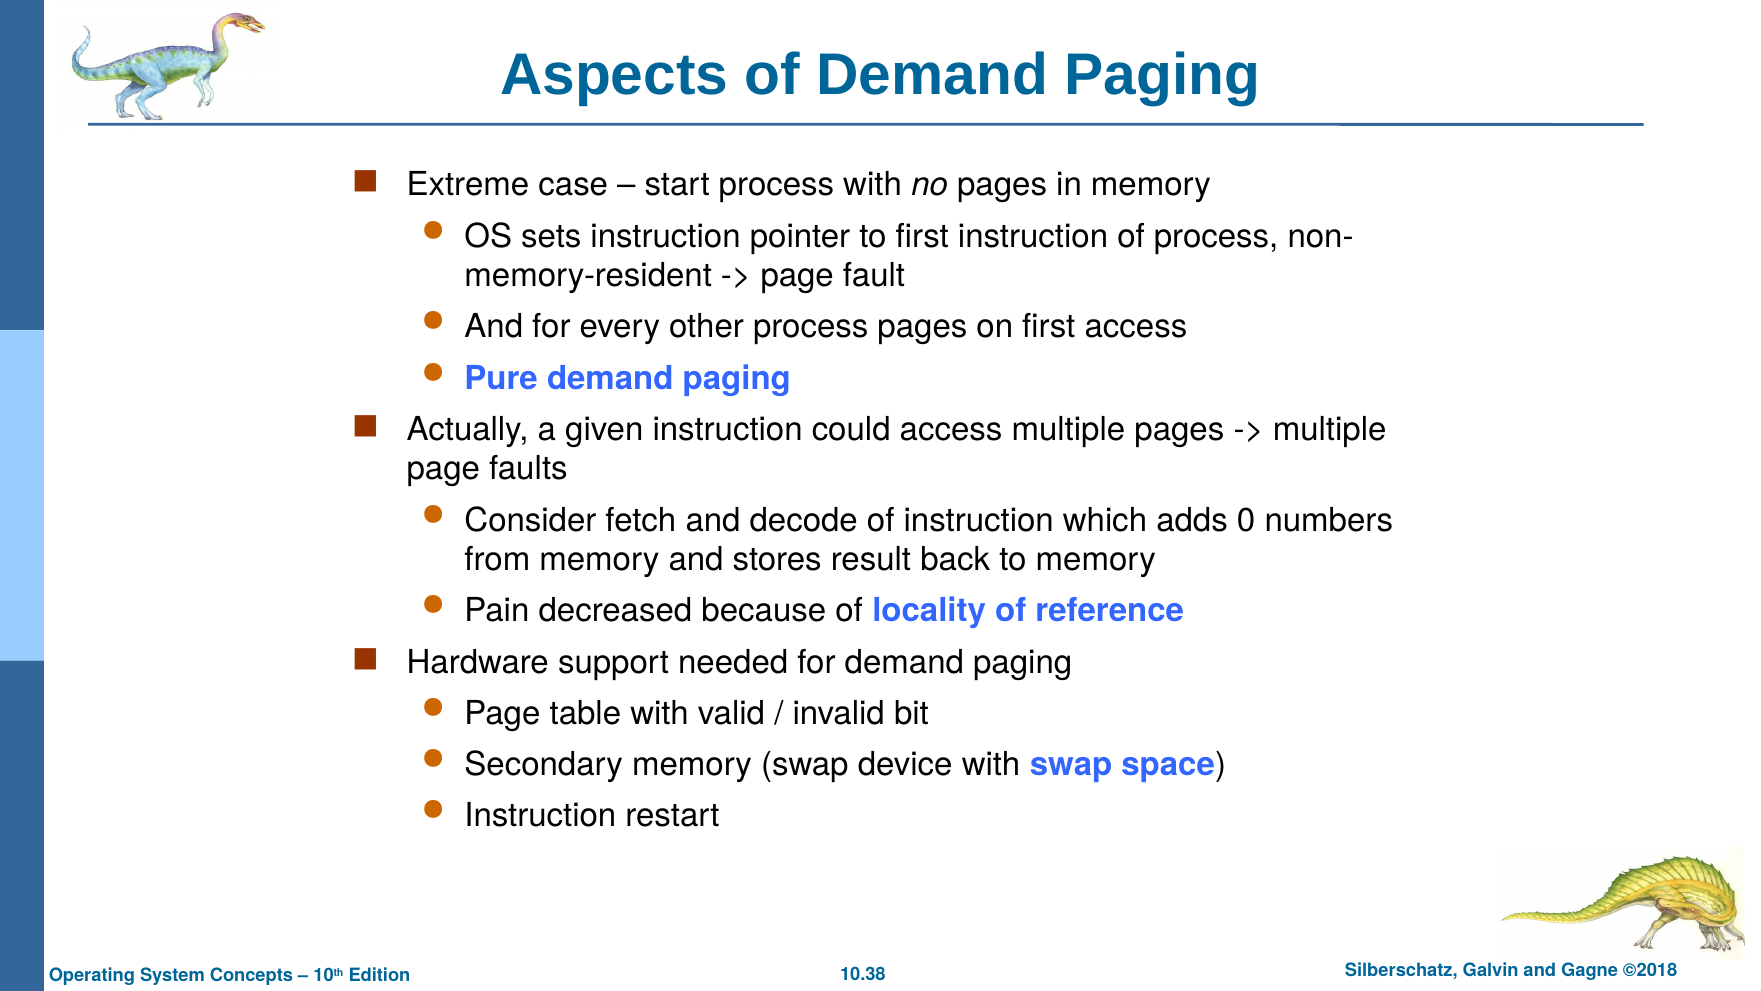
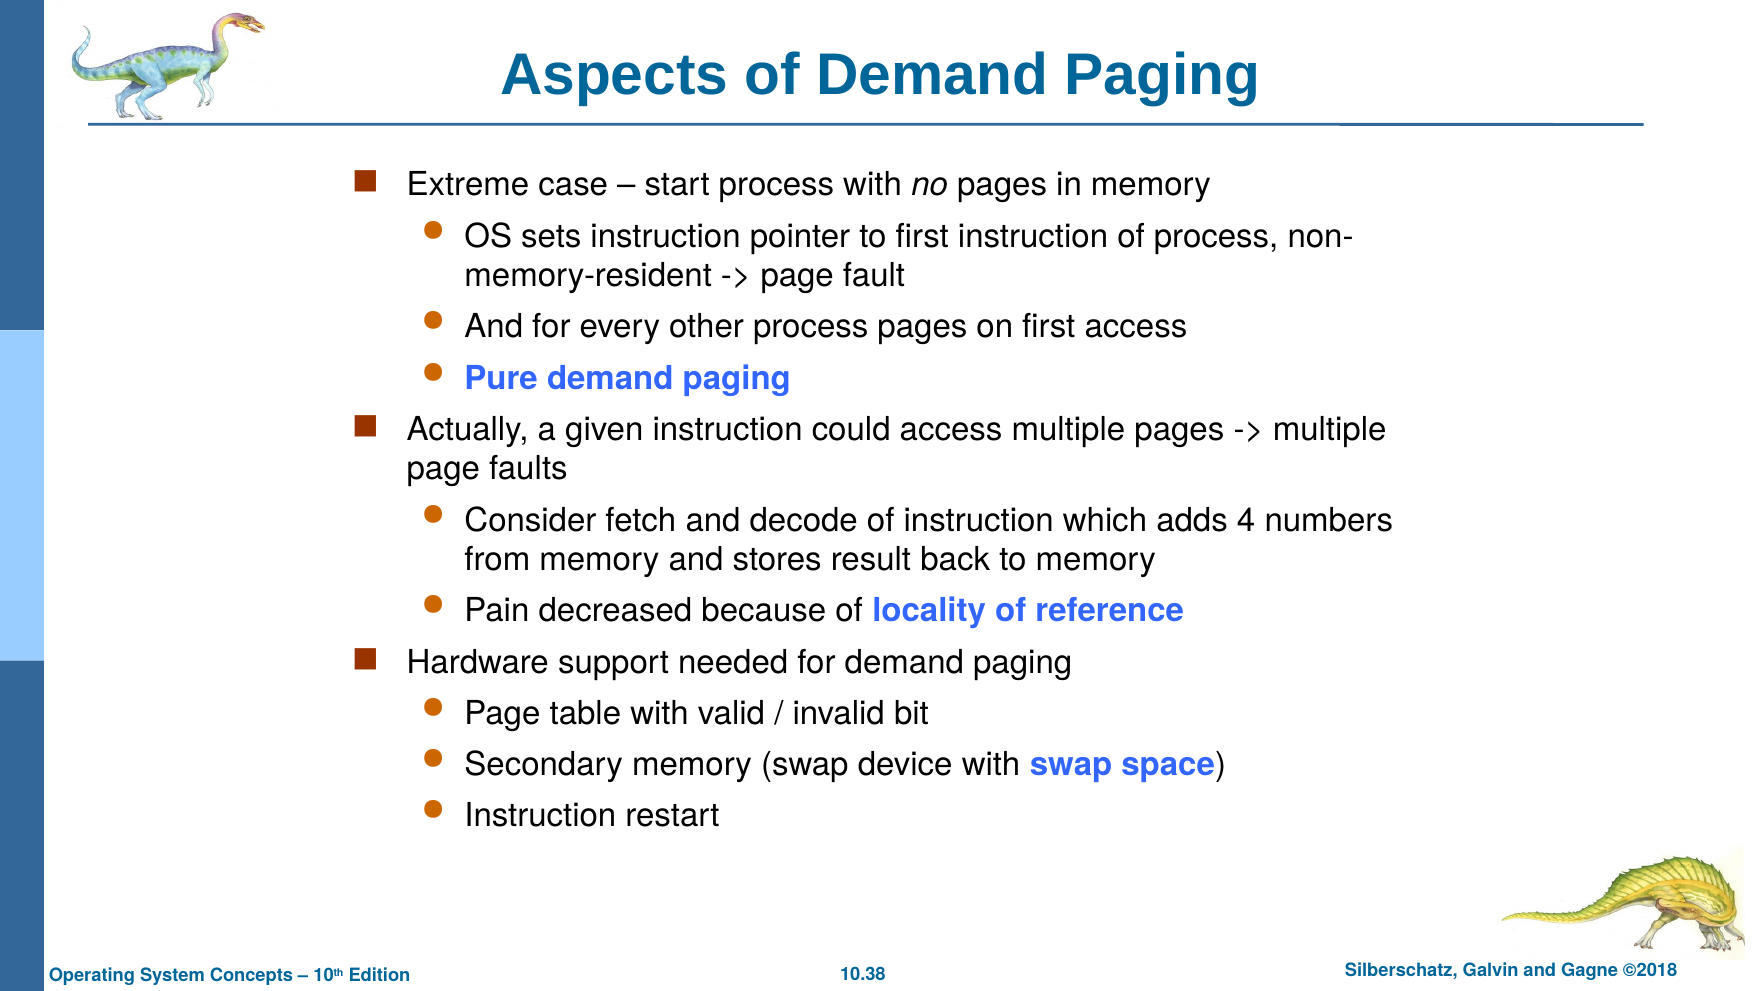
0: 0 -> 4 (1246, 520)
